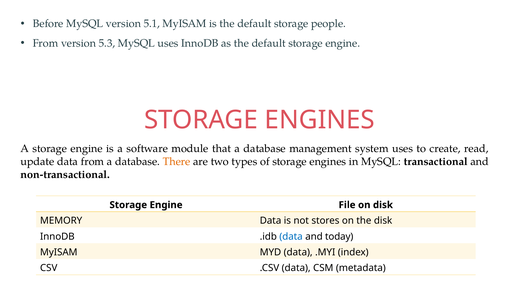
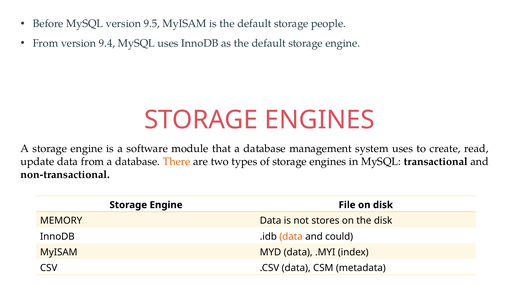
5.1: 5.1 -> 9.5 (152, 24)
5.3: 5.3 -> 9.4 (107, 43)
data colour: blue -> orange (291, 236)
today: today -> could (339, 236)
